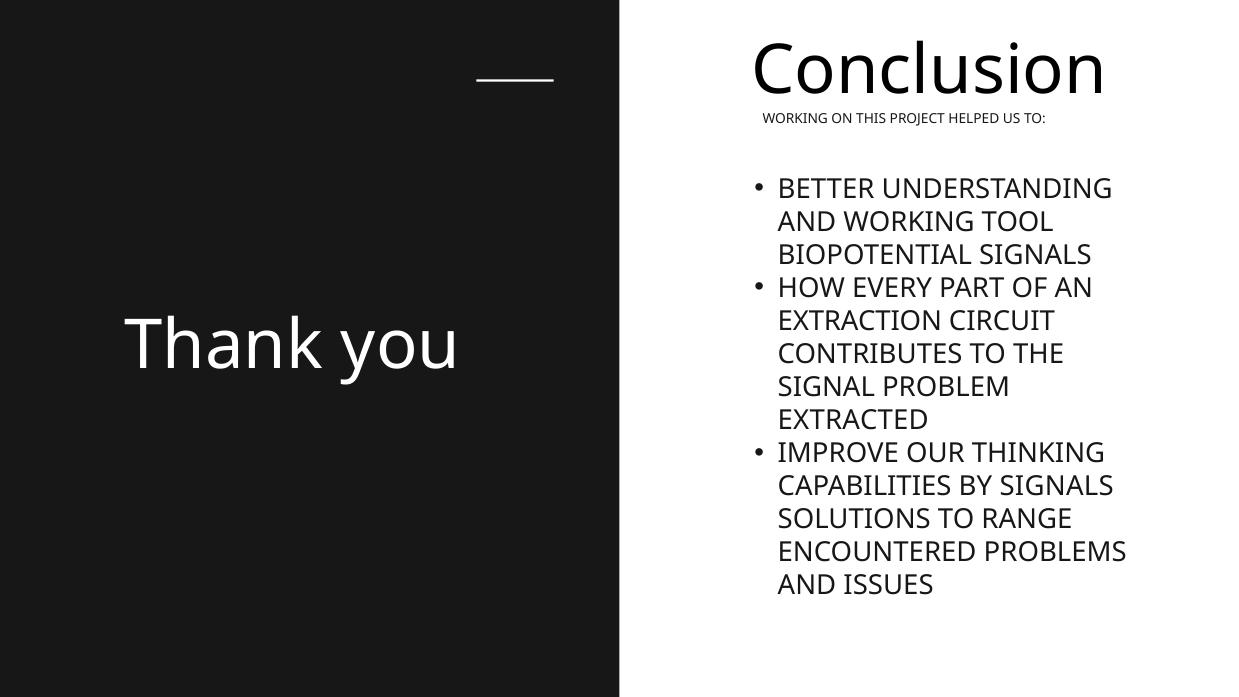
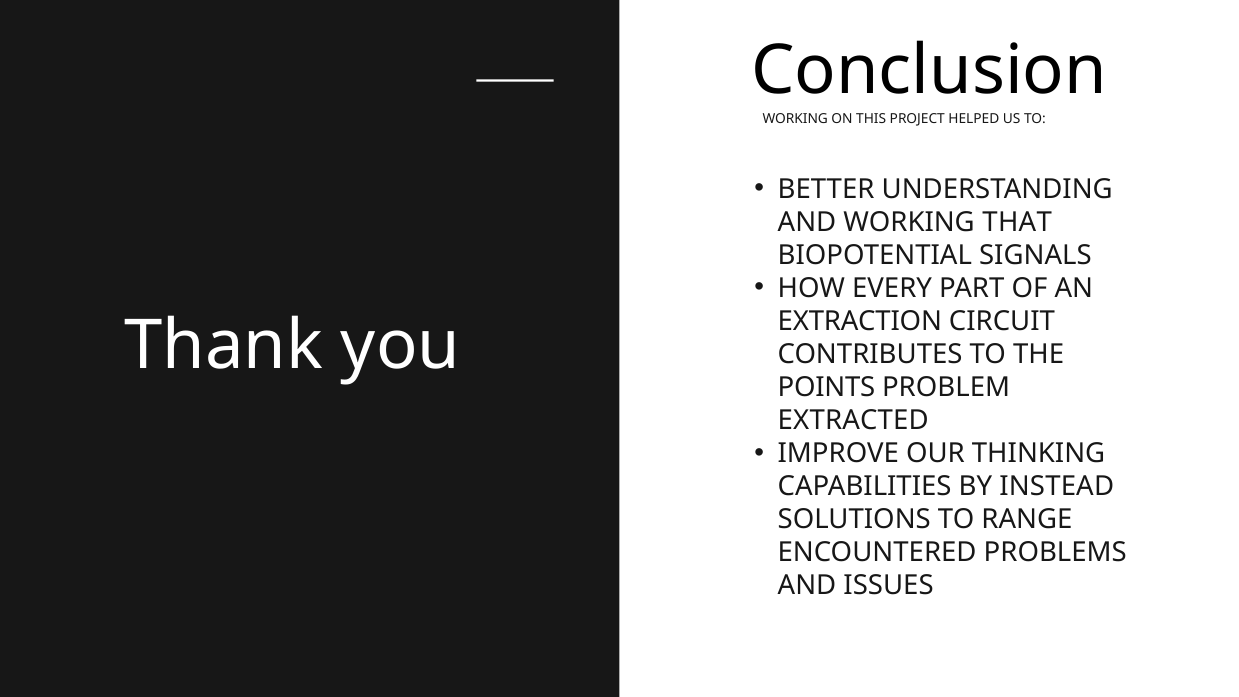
TOOL: TOOL -> THAT (1017, 222)
SIGNAL: SIGNAL -> POINTS (826, 387)
BY SIGNALS: SIGNALS -> INSTEAD (1057, 486)
